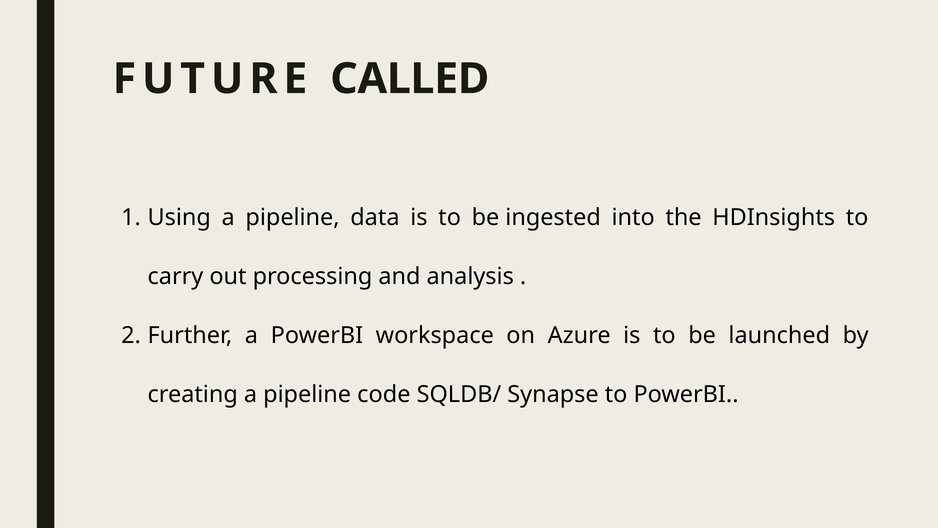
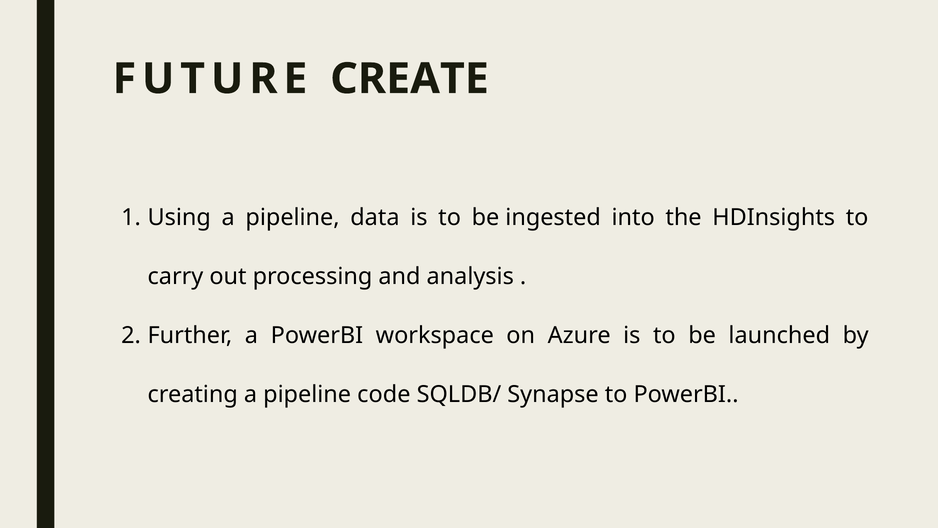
CALLED: CALLED -> CREATE (410, 79)
